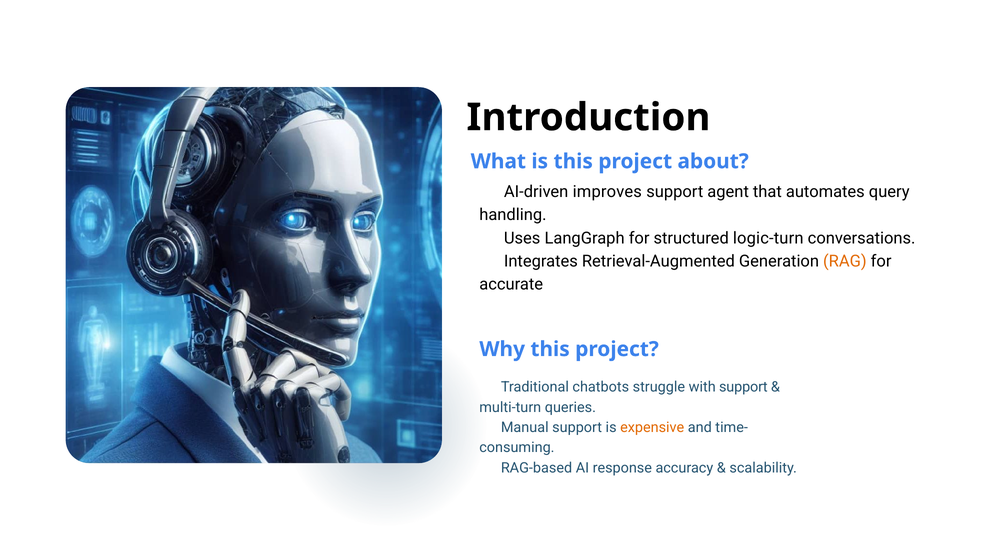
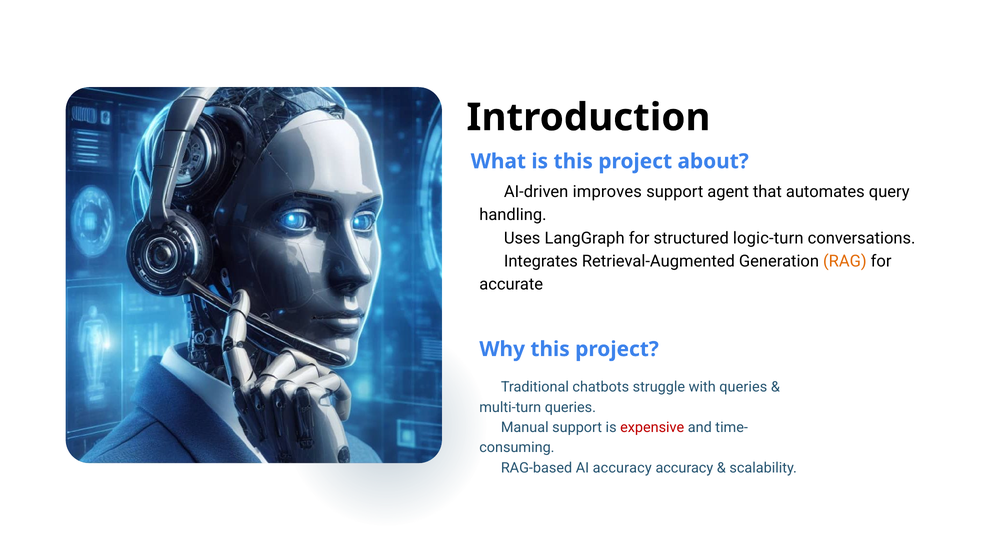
with support: support -> queries (743, 387)
expensive colour: orange -> red (652, 428)
AI response: response -> accuracy (622, 468)
